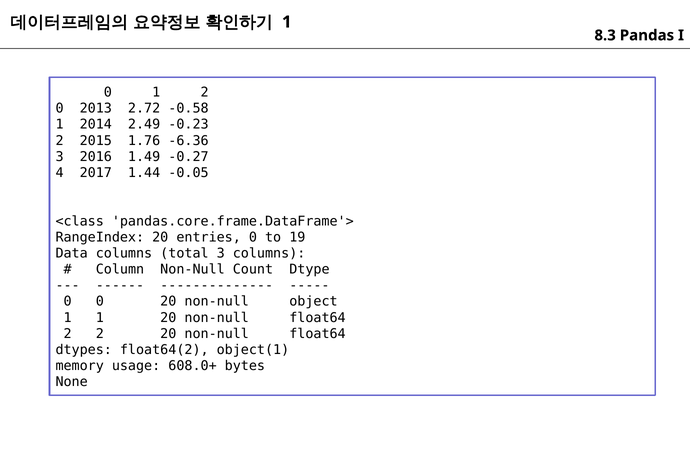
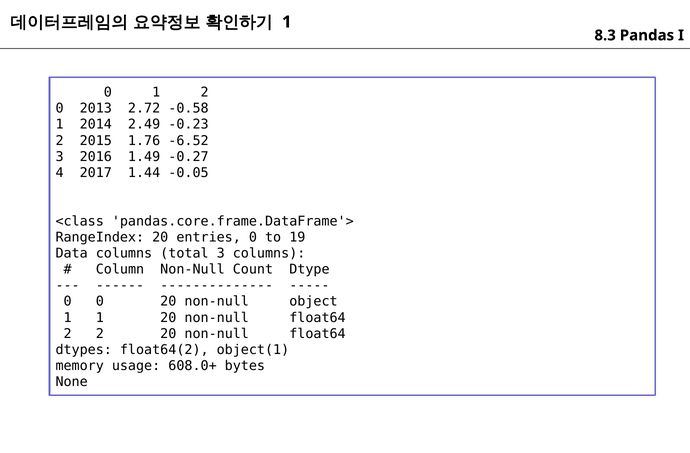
-6.36: -6.36 -> -6.52 (189, 141)
